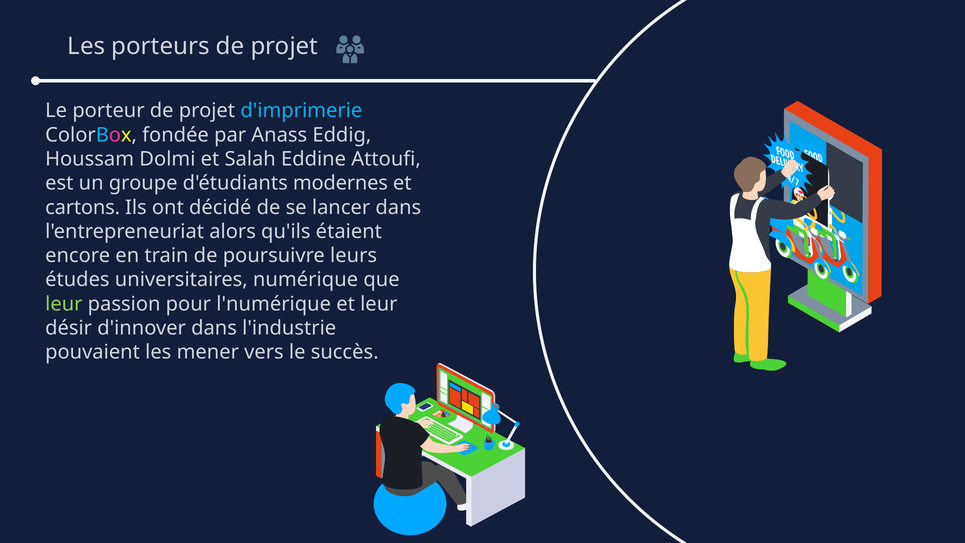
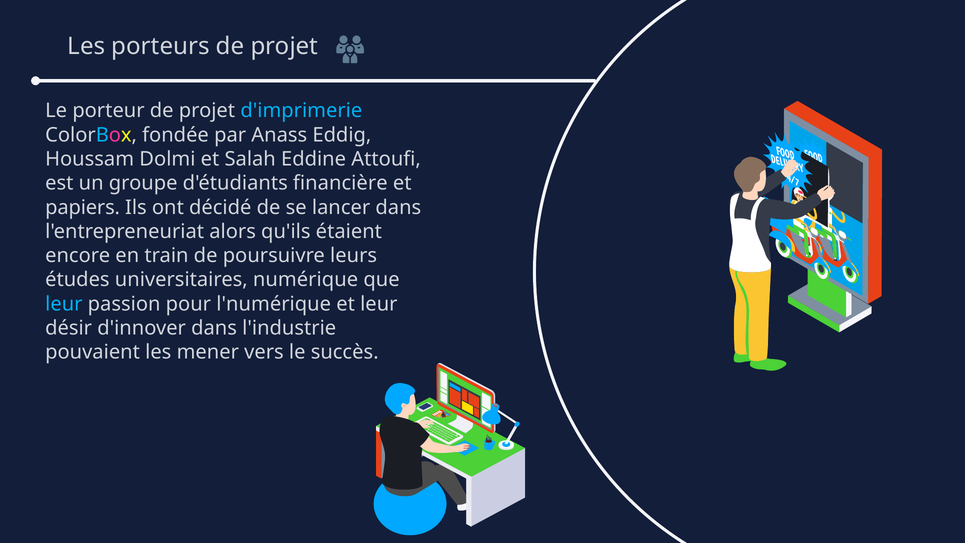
modernes: modernes -> financière (340, 183)
cartons: cartons -> papiers (83, 207)
leur colour: light green -> light blue (64, 304)
